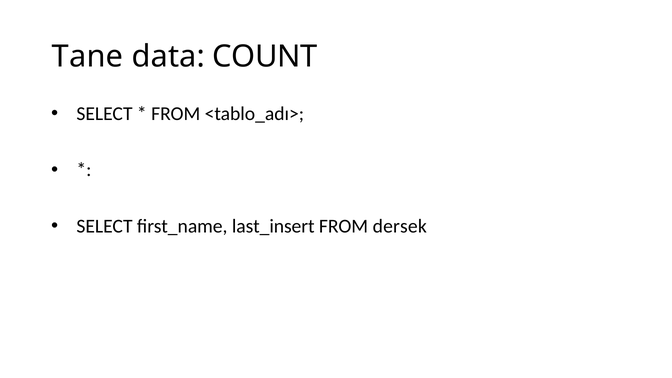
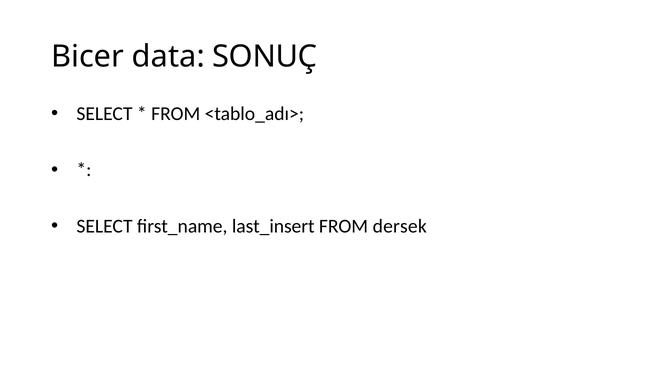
Tane: Tane -> Bicer (88, 56)
COUNT: COUNT -> SONUÇ (265, 56)
